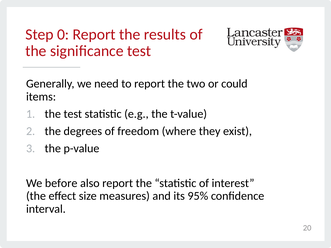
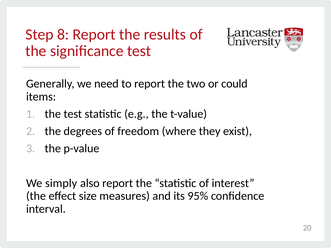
0: 0 -> 8 (63, 34)
before: before -> simply (61, 183)
